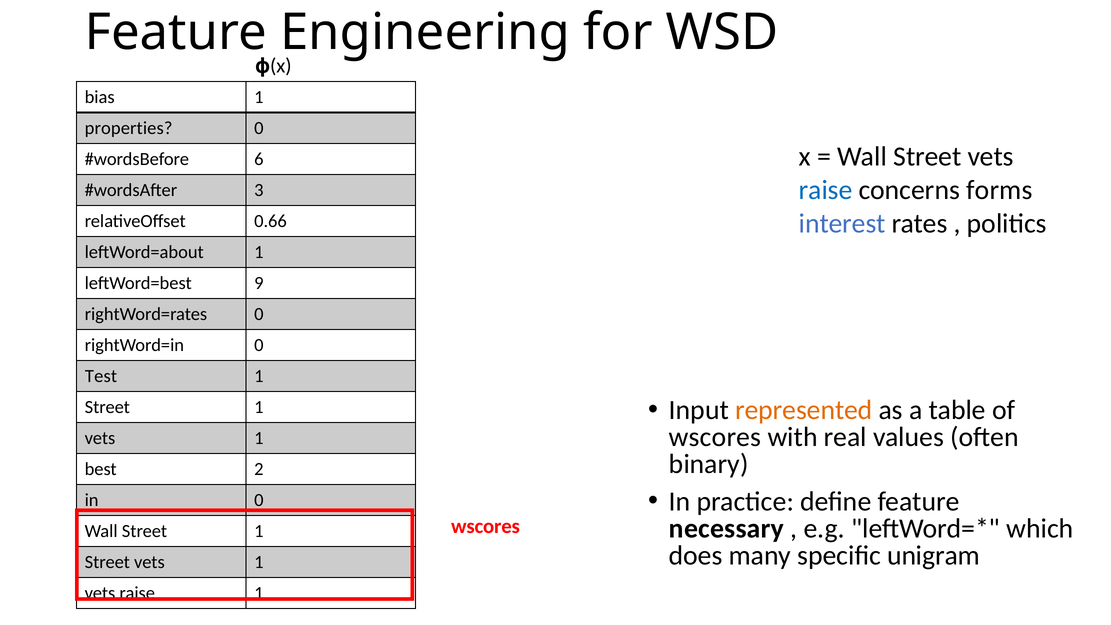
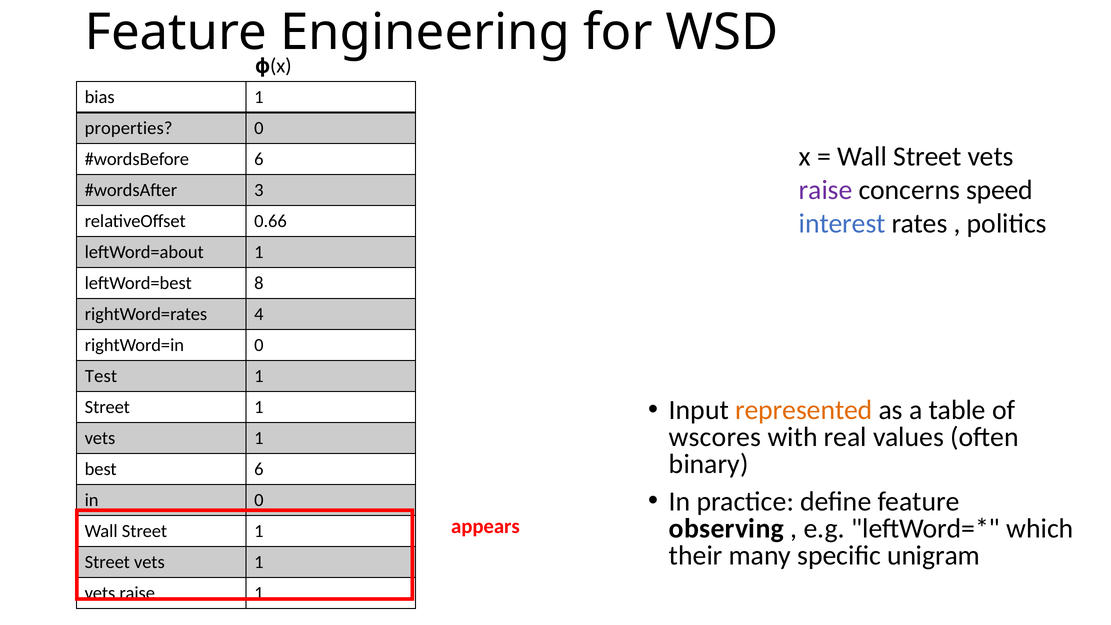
raise colour: blue -> purple (826, 190)
forms: forms -> speed (1000, 190)
9: 9 -> 8 (259, 283)
rightWord=rates 0: 0 -> 4 (259, 314)
best 2: 2 -> 6 (259, 469)
necessary: necessary -> observing (726, 529)
wscores: wscores -> appears (485, 526)
does: does -> their (696, 556)
